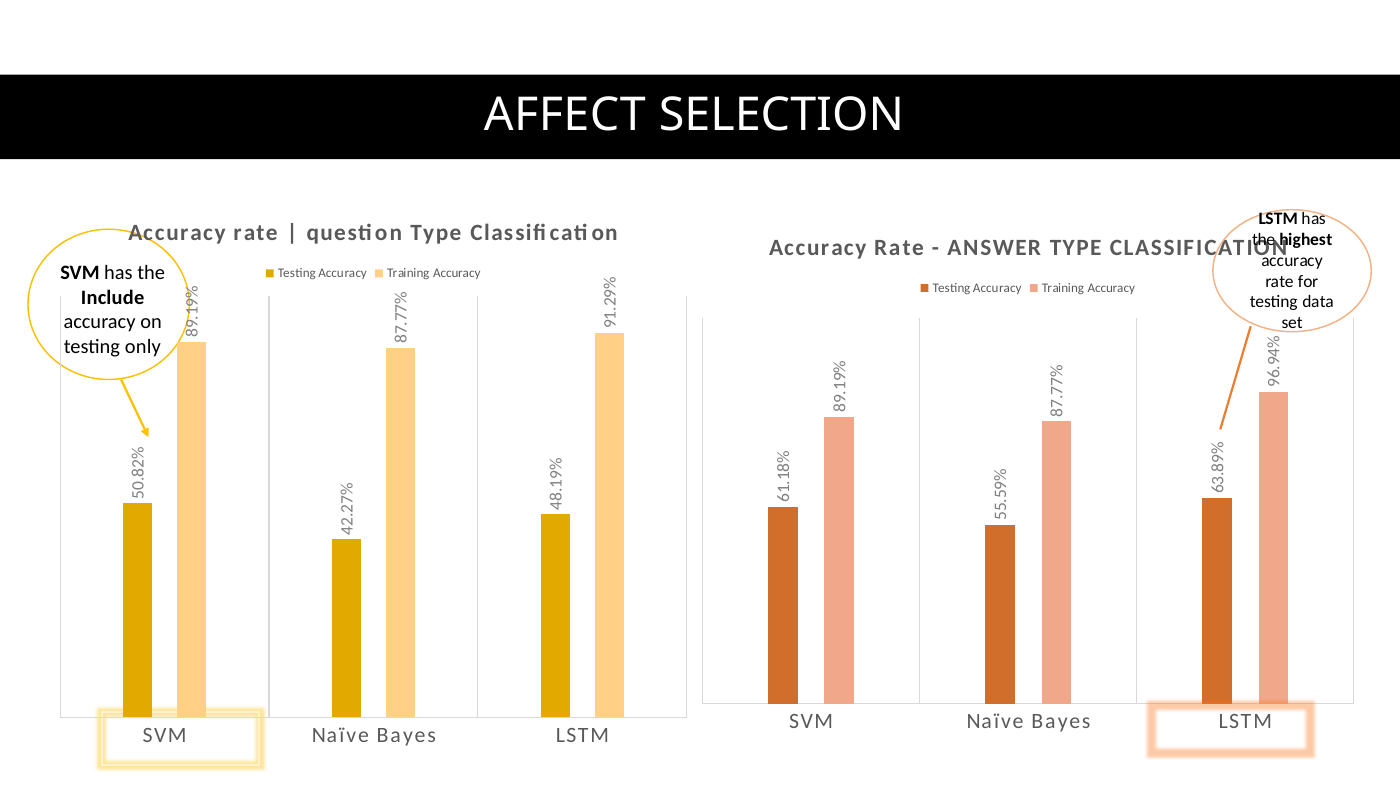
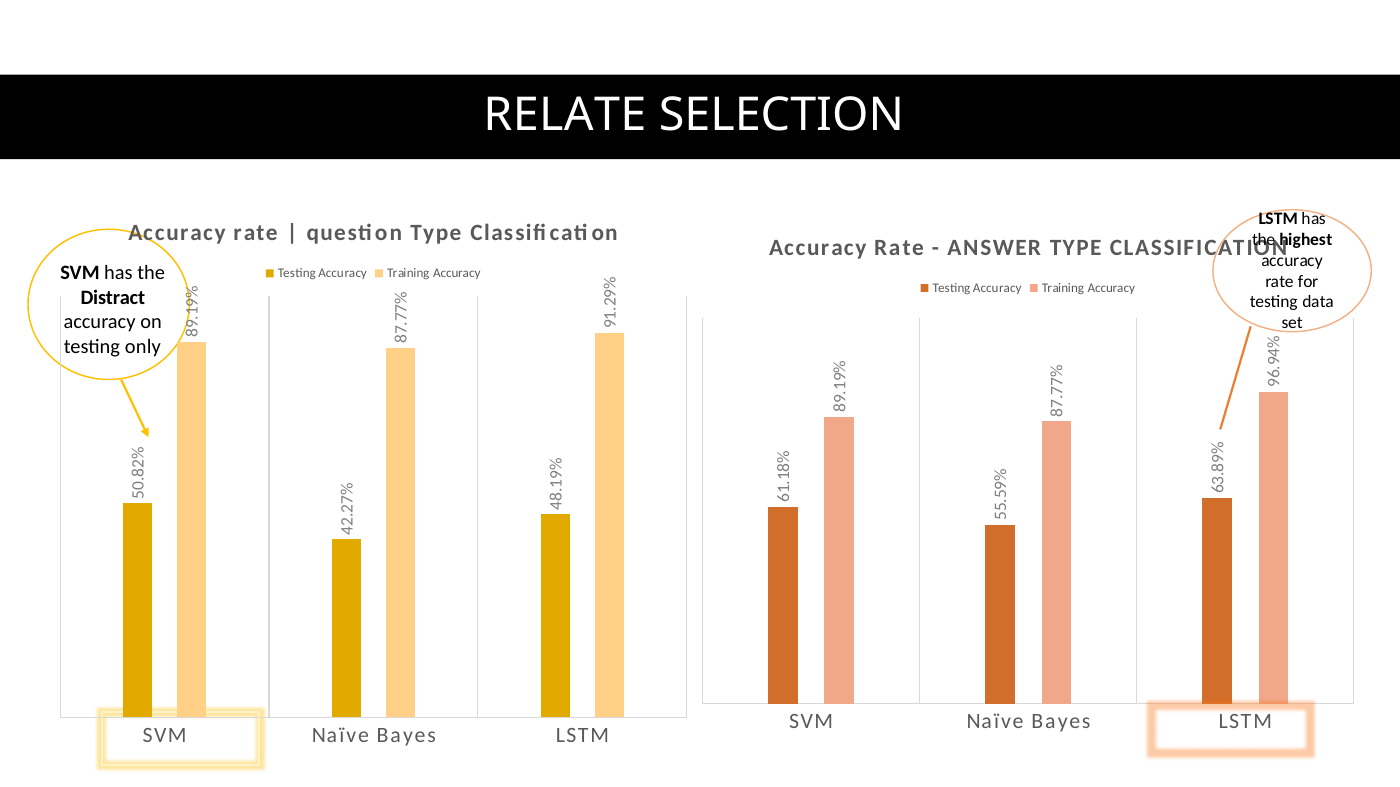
AFFECT: AFFECT -> RELATE (565, 115)
Include: Include -> Distract (113, 298)
